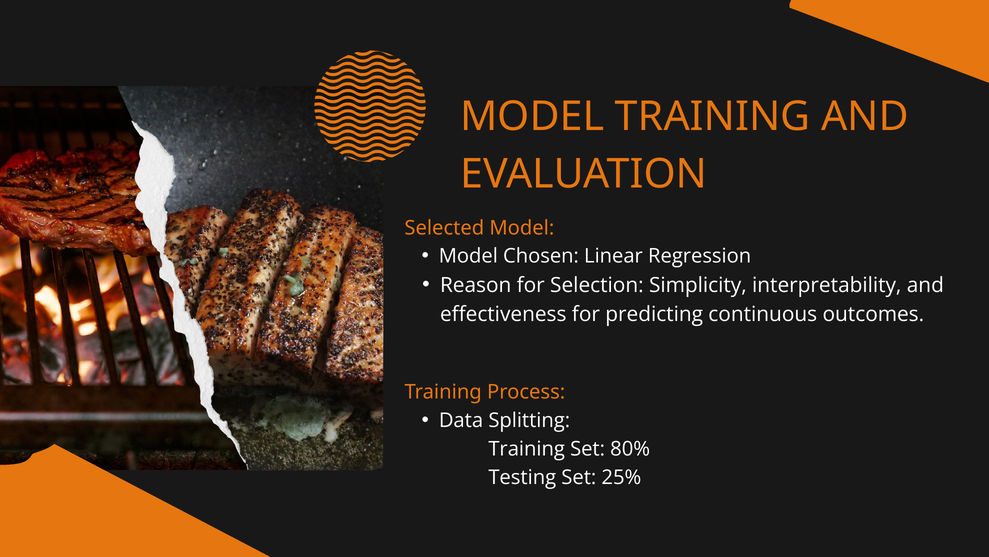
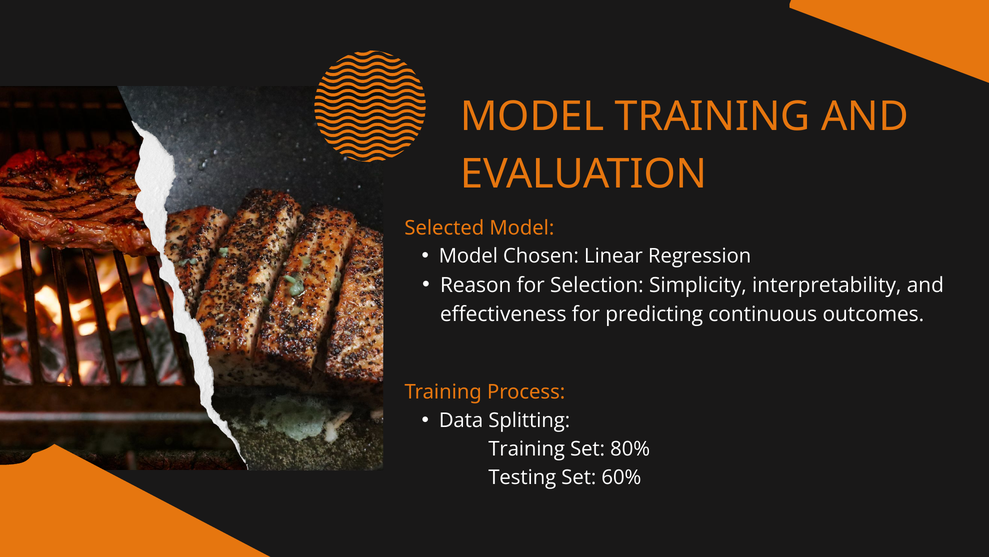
25%: 25% -> 60% (621, 477)
